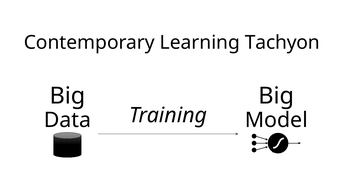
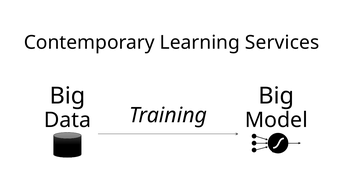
Tachyon: Tachyon -> Services (282, 43)
